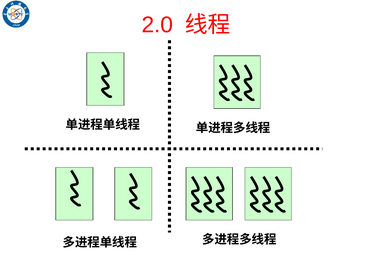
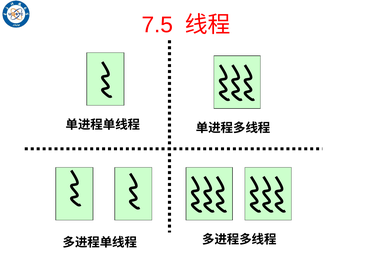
2.0: 2.0 -> 7.5 (157, 25)
